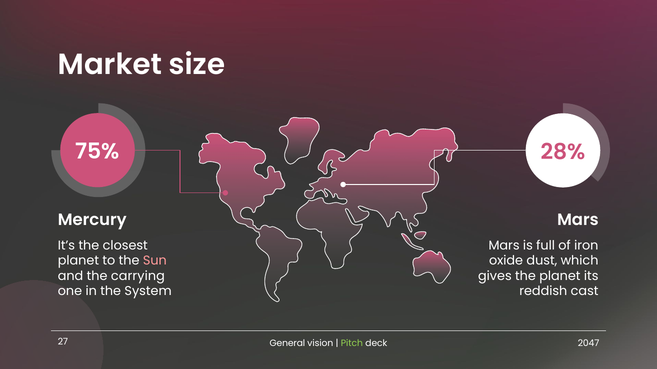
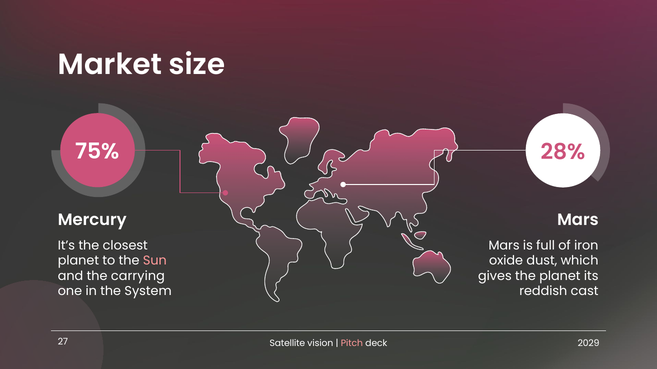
General: General -> Satellite (287, 344)
Pitch colour: light green -> pink (352, 344)
2047: 2047 -> 2029 (589, 344)
